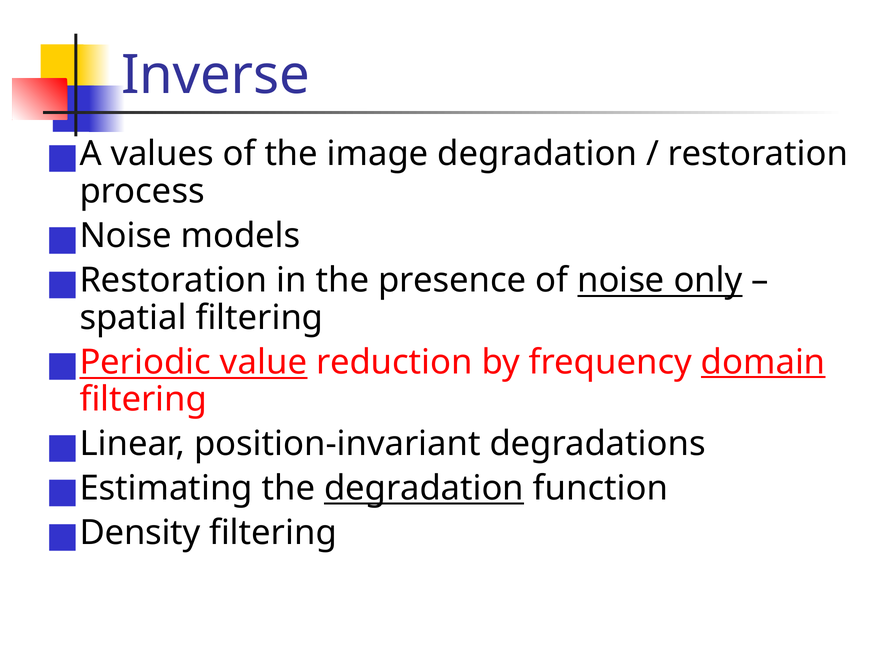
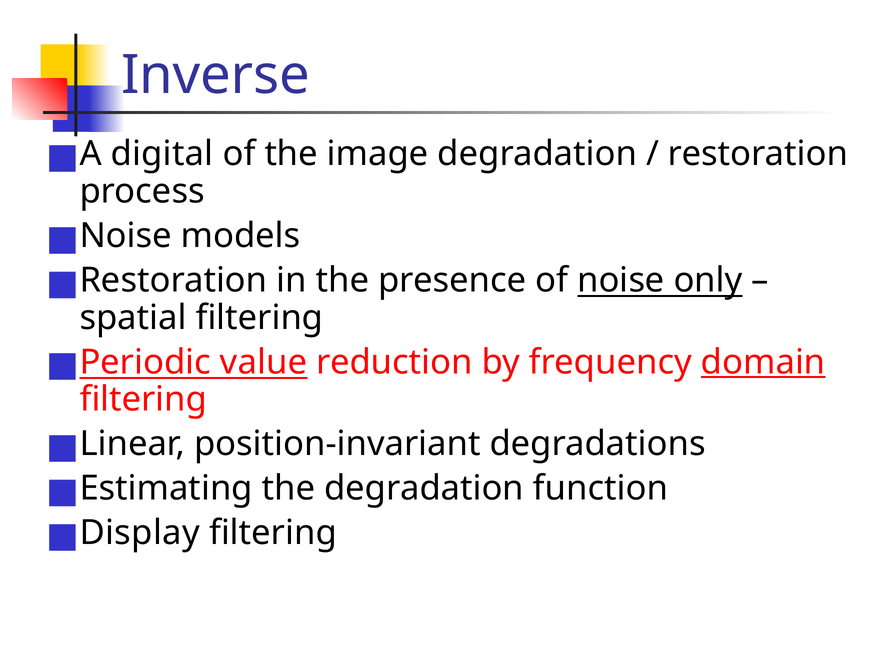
values: values -> digital (162, 154)
degradation underline: present -> none (424, 488)
Density: Density -> Display (140, 533)
